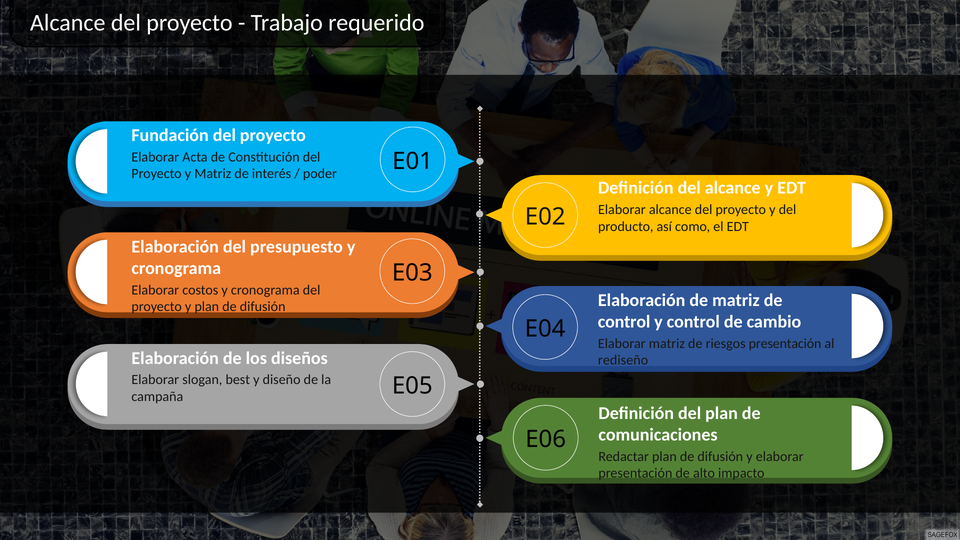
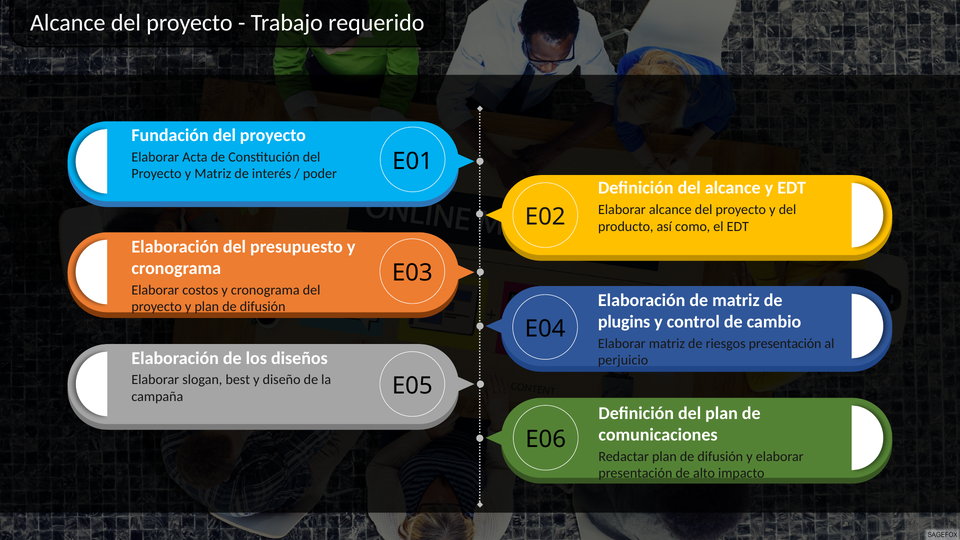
control: control -> plugins (624, 322)
rediseño: rediseño -> perjuicio (623, 360)
